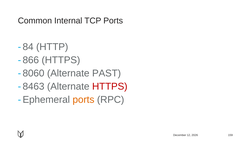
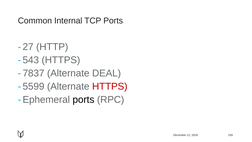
84: 84 -> 27 (28, 47)
866: 866 -> 543 (31, 60)
8060: 8060 -> 7837 (33, 73)
PAST: PAST -> DEAL (107, 73)
8463: 8463 -> 5599 (33, 86)
ports colour: orange -> black (83, 99)
